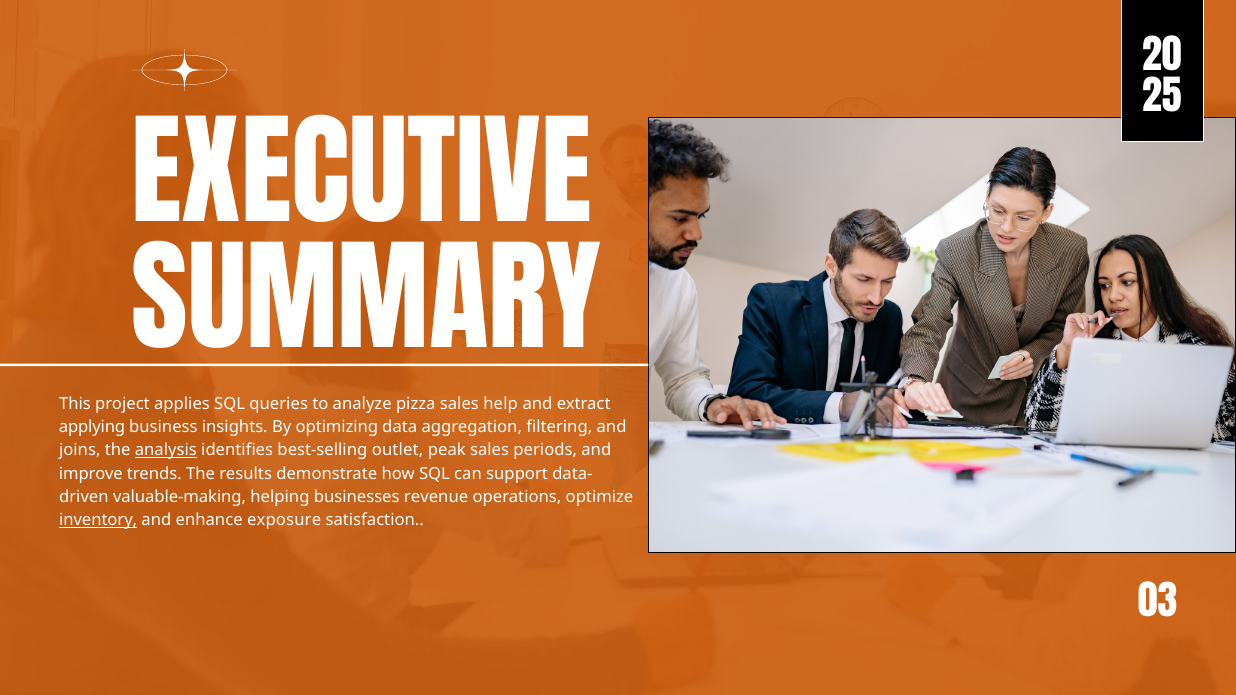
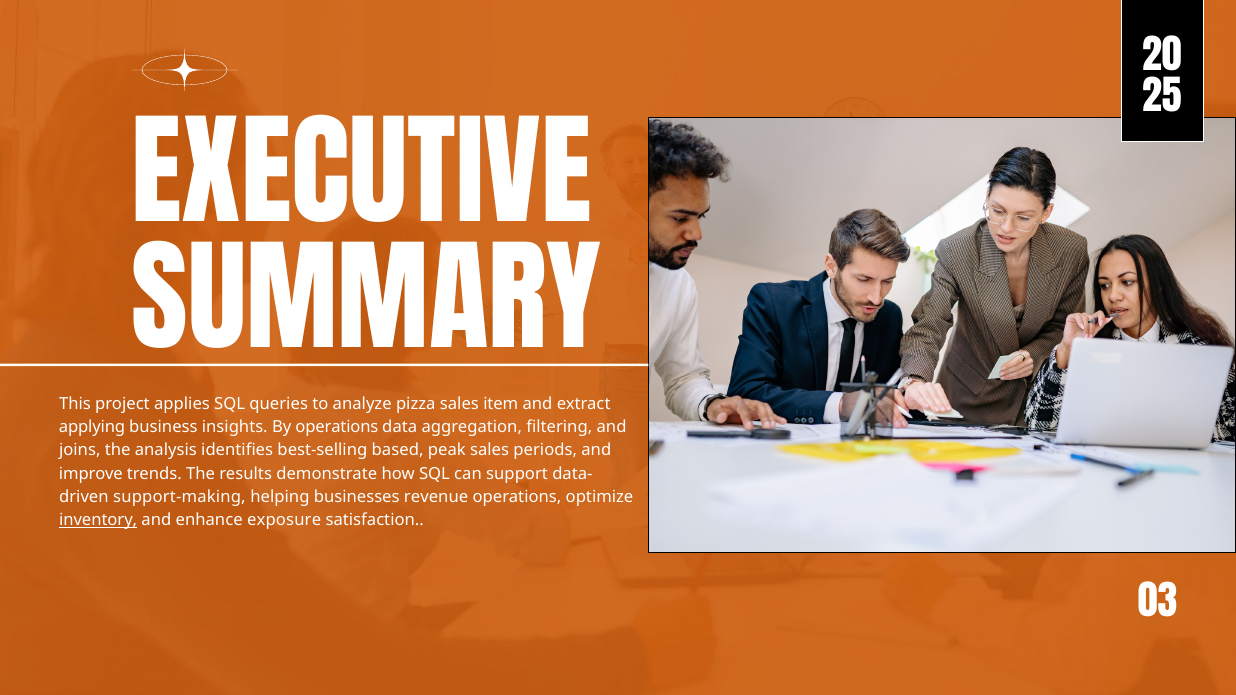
help: help -> item (501, 404)
By optimizing: optimizing -> operations (337, 427)
analysis underline: present -> none (166, 451)
outlet: outlet -> based (398, 451)
valuable-making: valuable-making -> support-making (179, 497)
